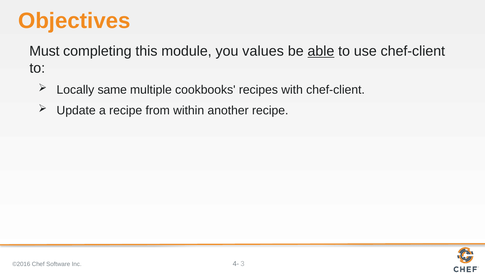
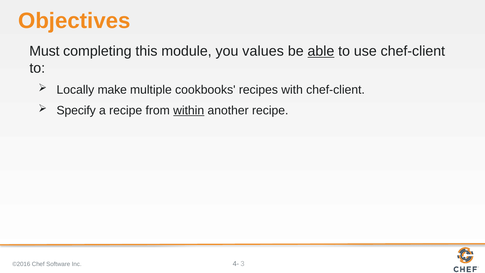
same: same -> make (112, 90)
Update: Update -> Specify (76, 110)
within underline: none -> present (189, 110)
